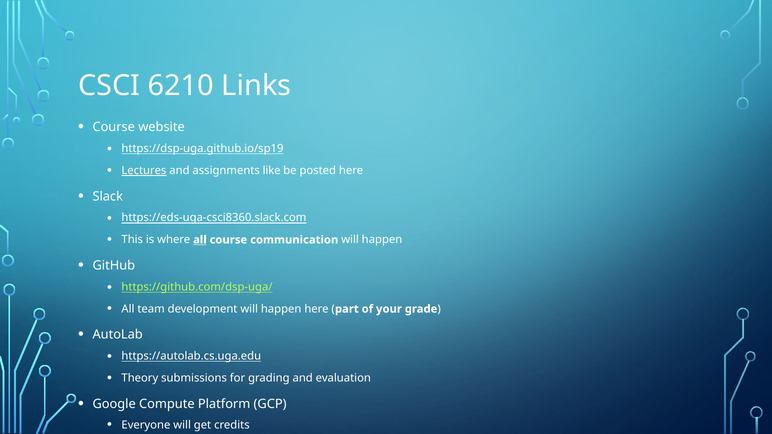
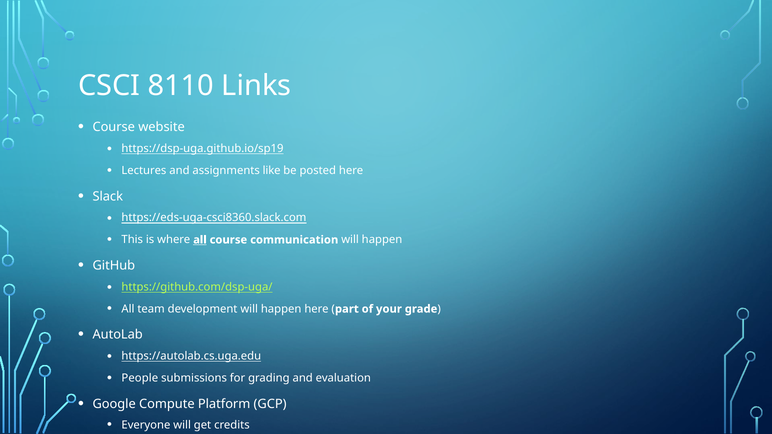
6210: 6210 -> 8110 (181, 86)
Lectures underline: present -> none (144, 171)
Theory: Theory -> People (140, 378)
